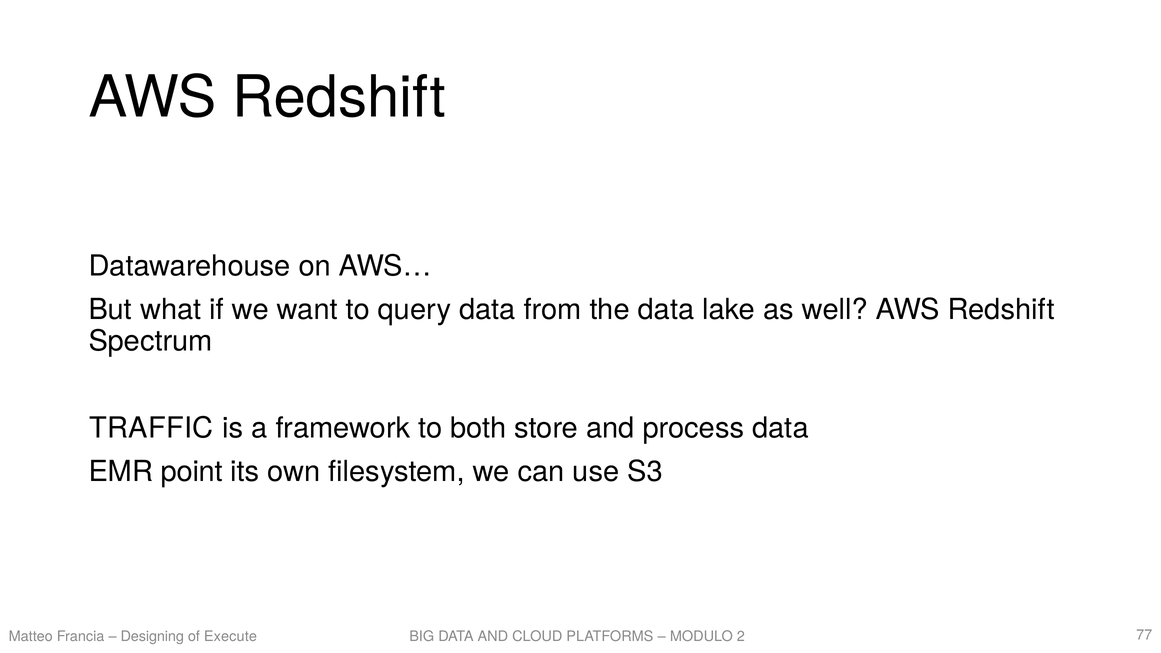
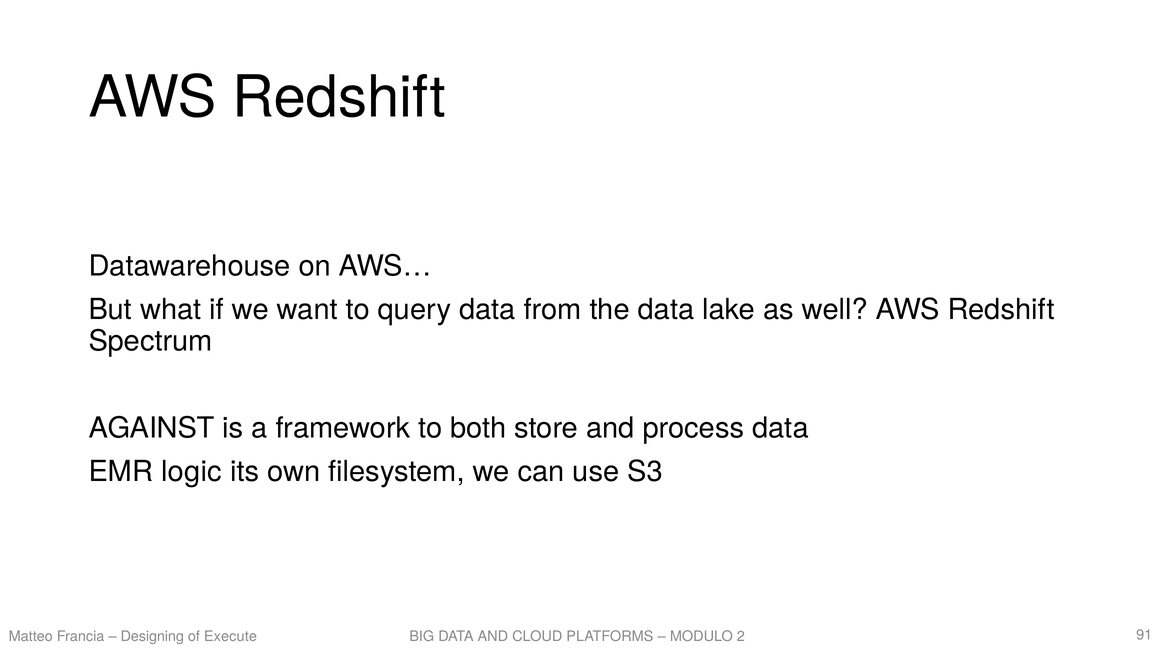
TRAFFIC: TRAFFIC -> AGAINST (152, 428)
point: point -> logic (192, 471)
77: 77 -> 91 (1144, 635)
